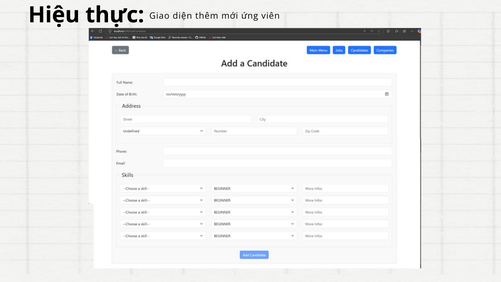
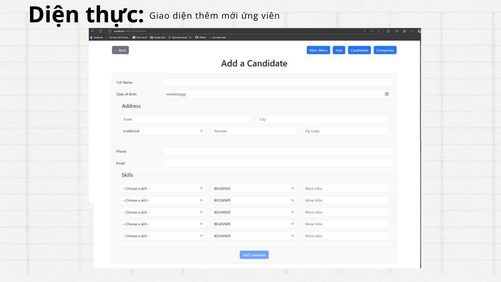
Hiệu: Hiệu -> Diện (54, 15)
